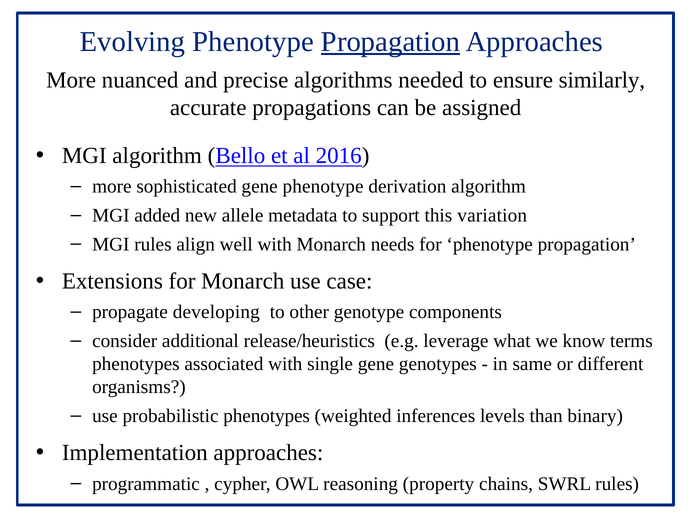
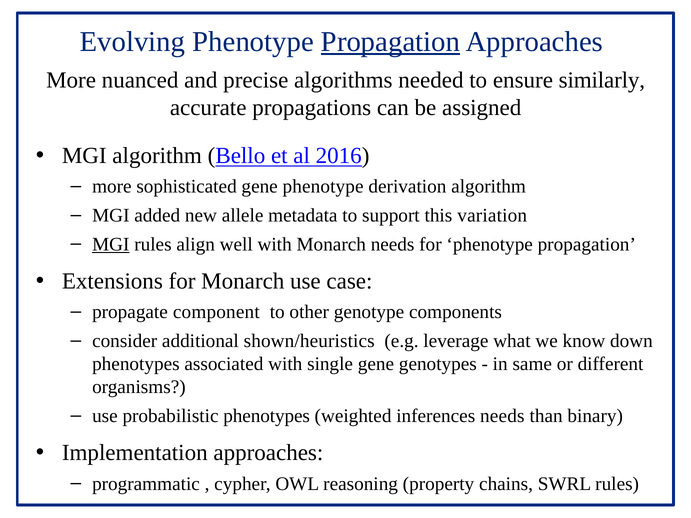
MGI underline: none -> present (111, 244)
developing: developing -> component (216, 312)
release/heuristics: release/heuristics -> shown/heuristics (309, 341)
terms: terms -> down (631, 341)
inferences levels: levels -> needs (502, 416)
